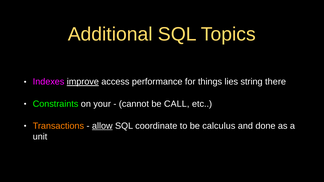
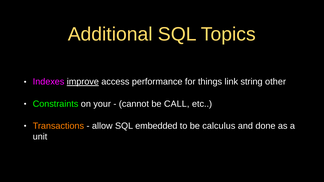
lies: lies -> link (231, 82)
there: there -> other (276, 82)
allow underline: present -> none (102, 126)
coordinate: coordinate -> embedded (156, 126)
